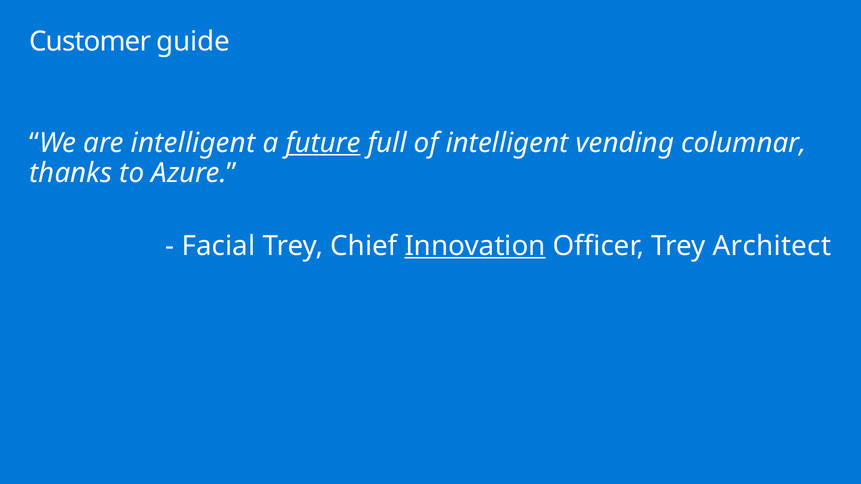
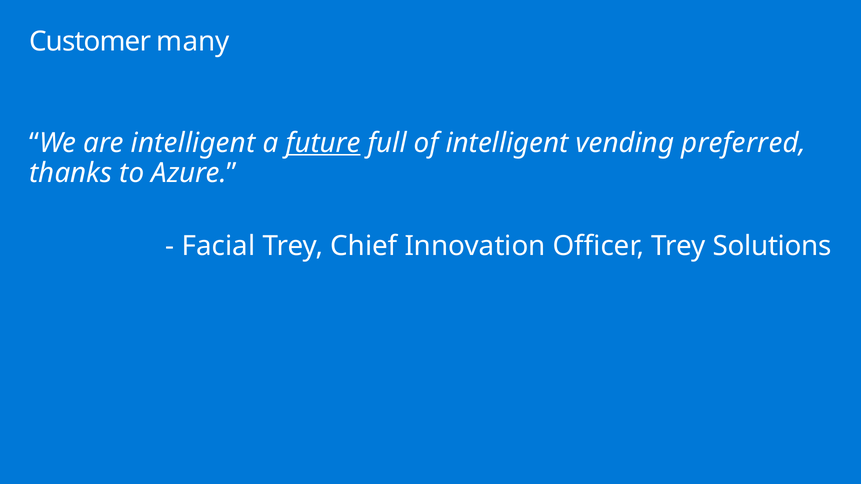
guide: guide -> many (193, 42)
columnar: columnar -> preferred (744, 143)
Innovation underline: present -> none (475, 246)
Architect: Architect -> Solutions (772, 246)
